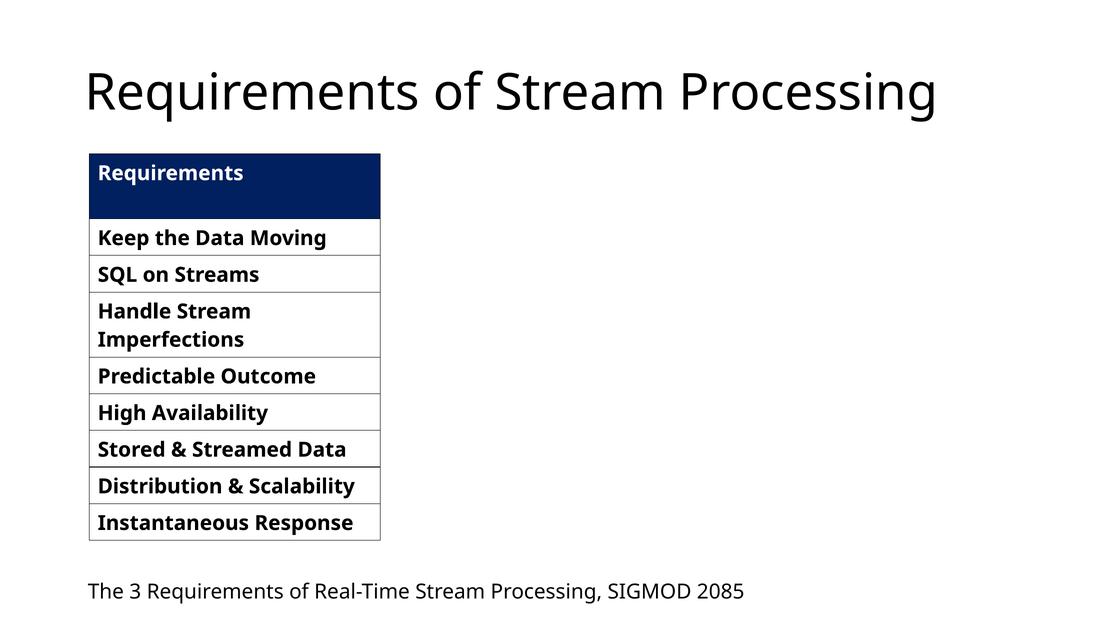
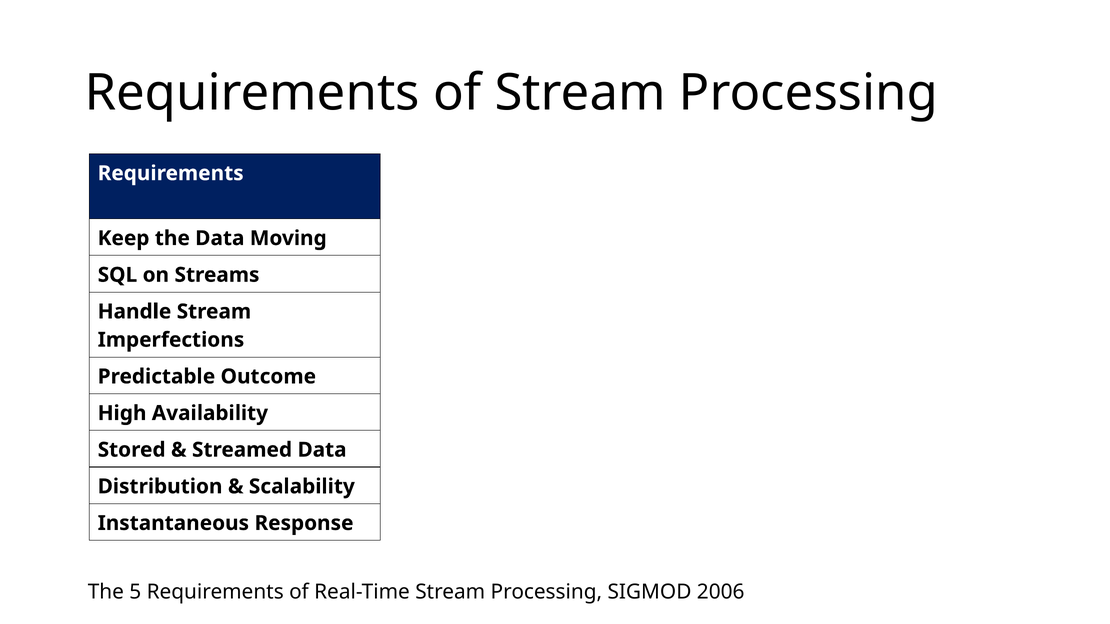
3: 3 -> 5 (135, 592)
2085: 2085 -> 2006 (721, 592)
